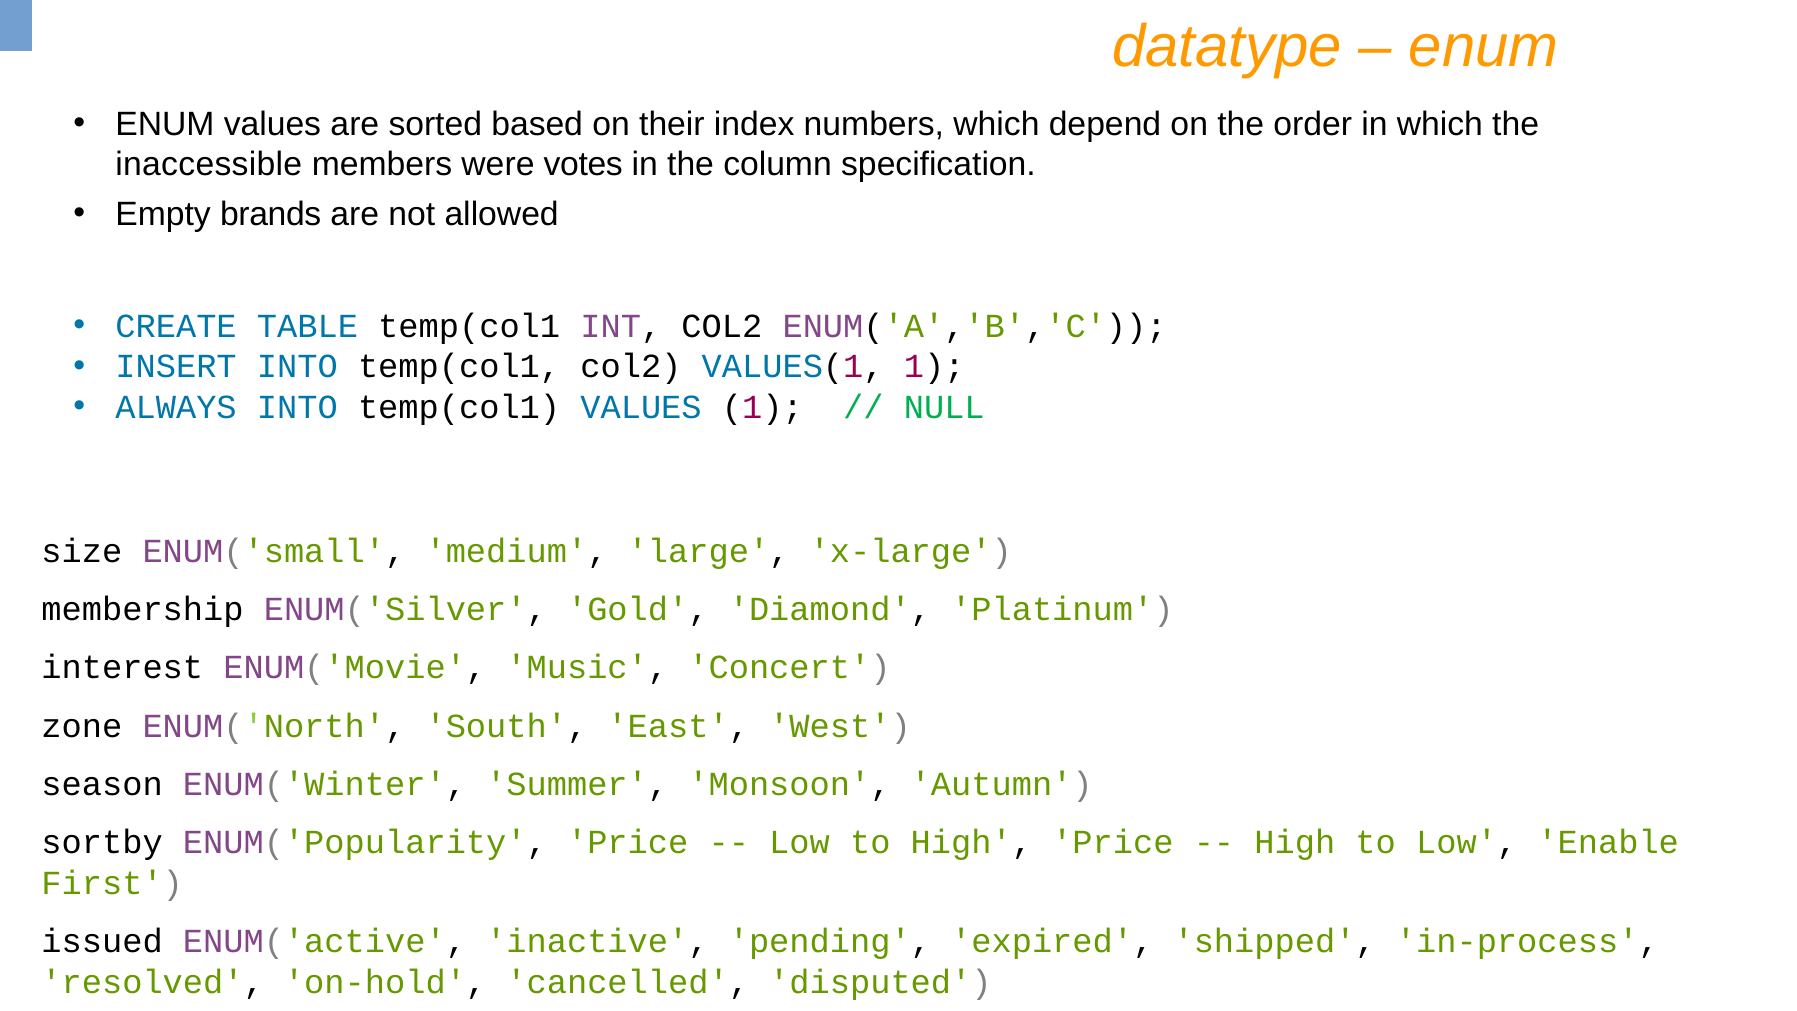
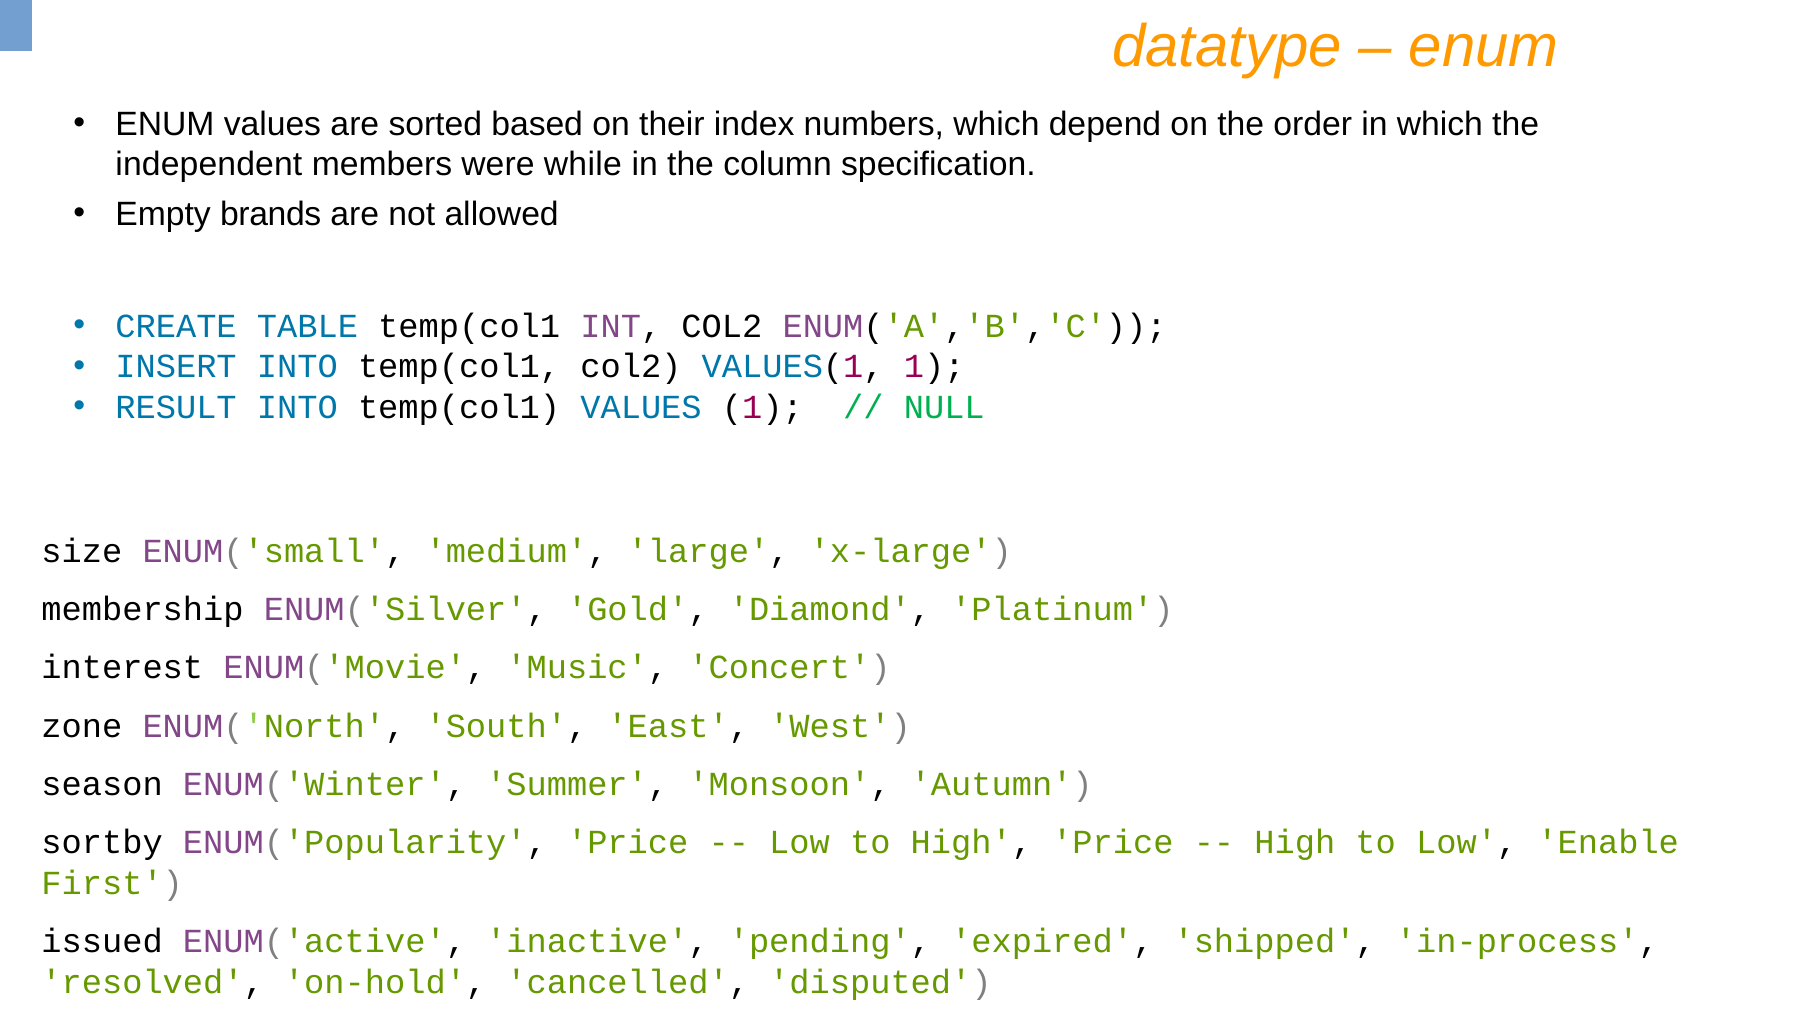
inaccessible: inaccessible -> independent (209, 165)
votes: votes -> while (583, 165)
ALWAYS: ALWAYS -> RESULT (176, 407)
